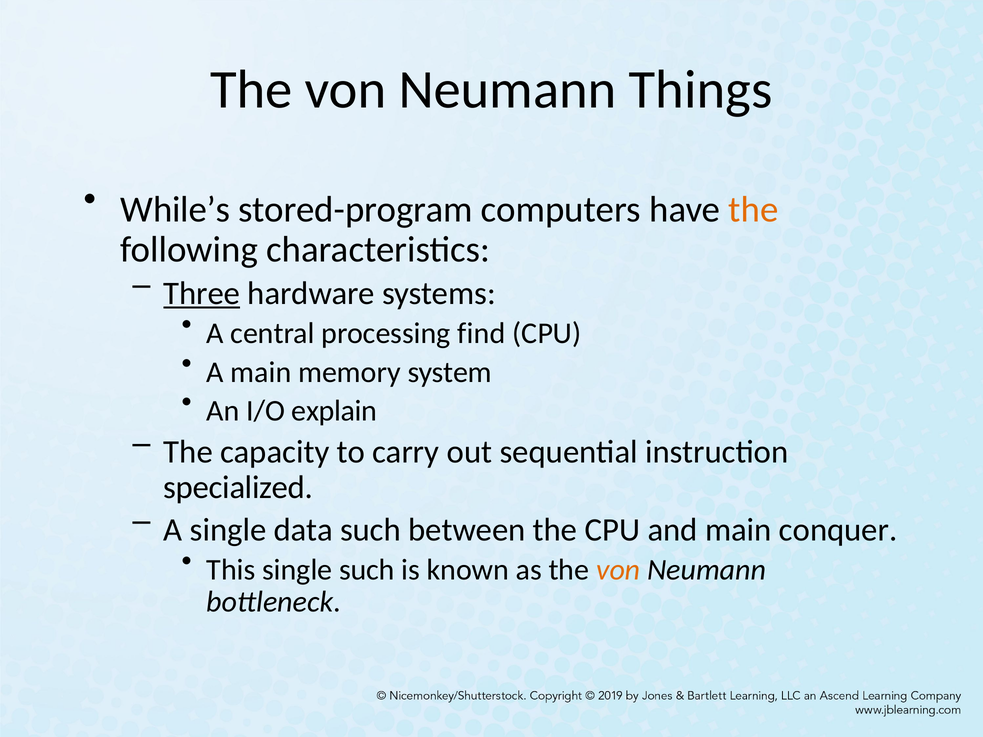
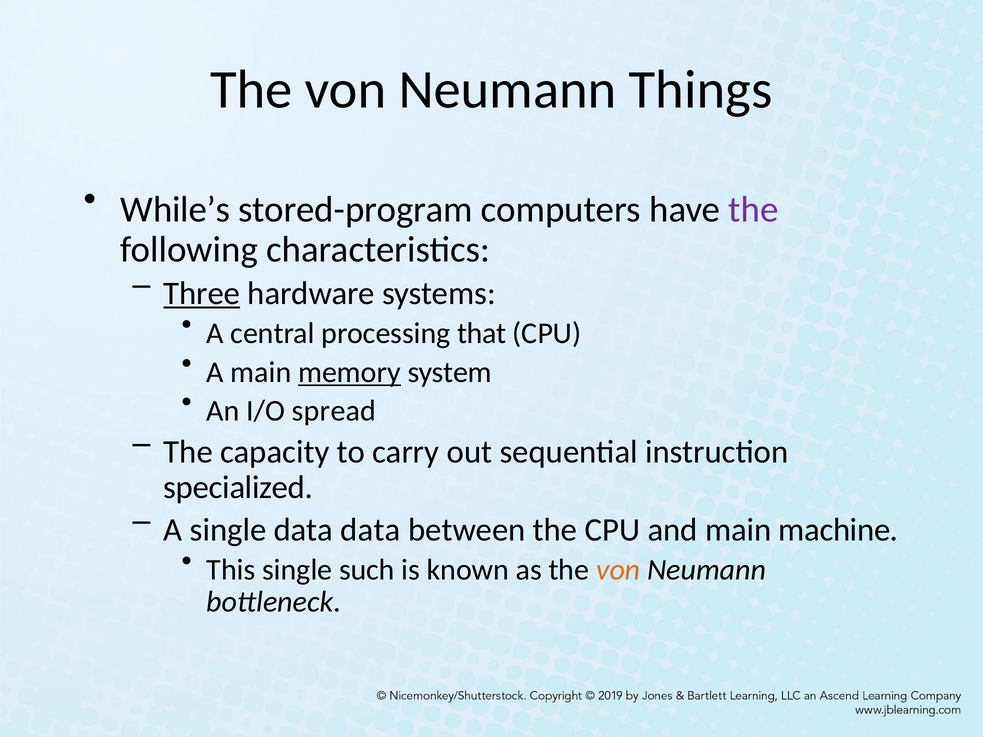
the colour: orange -> purple (753, 210)
find: find -> that (482, 334)
memory underline: none -> present (349, 372)
explain: explain -> spread (334, 411)
data such: such -> data (370, 530)
conquer: conquer -> machine (838, 530)
